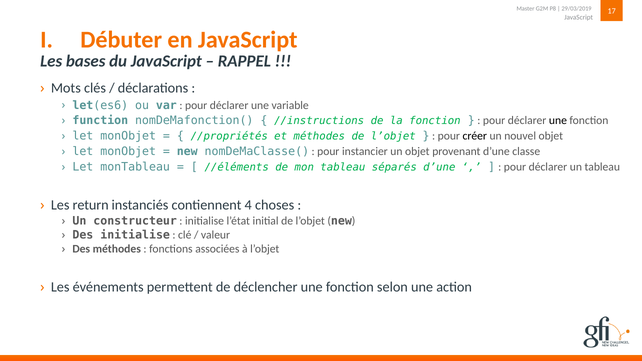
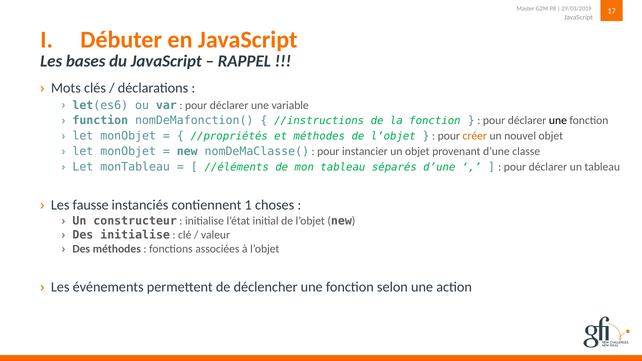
créer colour: black -> orange (475, 136)
return: return -> fausse (91, 205)
4: 4 -> 1 (248, 205)
